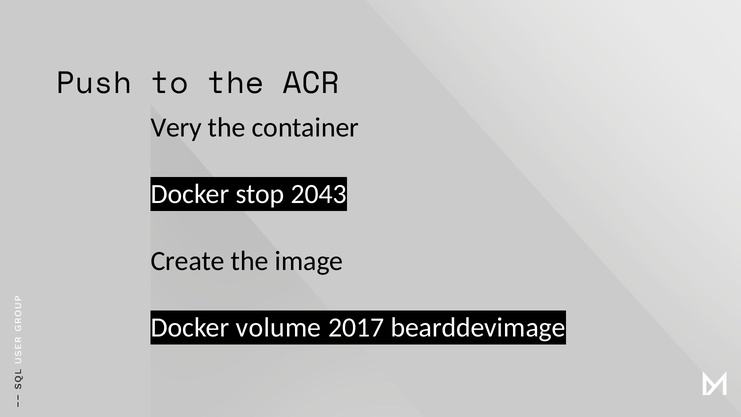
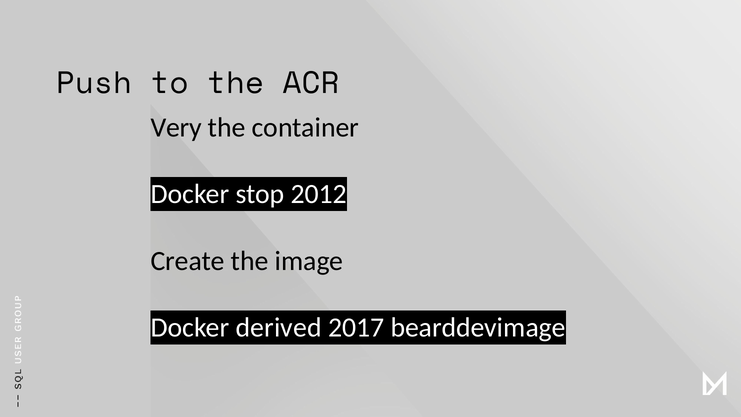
2043: 2043 -> 2012 (319, 194)
volume: volume -> derived (279, 328)
